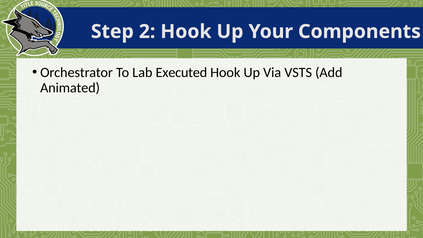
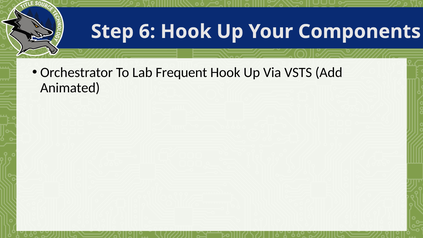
2: 2 -> 6 (147, 32)
Executed: Executed -> Frequent (181, 72)
